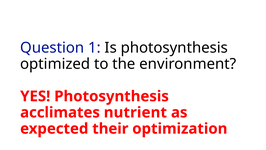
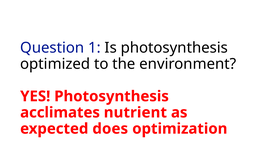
their: their -> does (110, 128)
